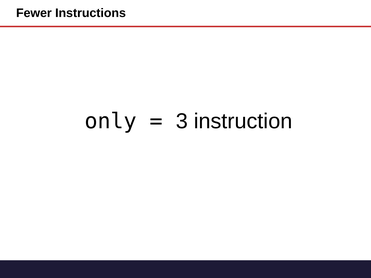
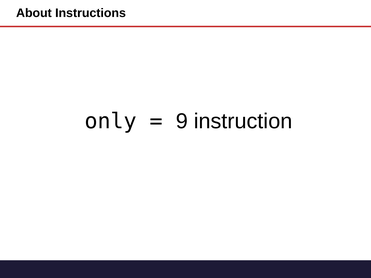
Fewer: Fewer -> About (34, 13)
3: 3 -> 9 (182, 121)
